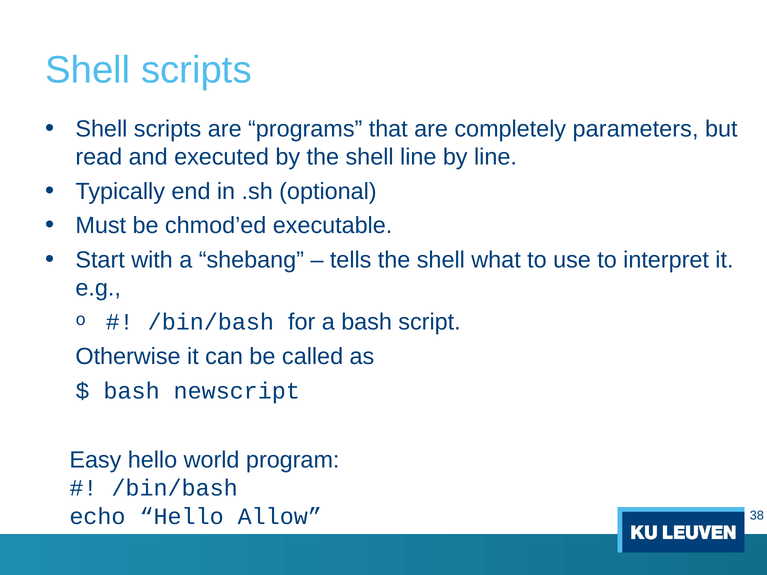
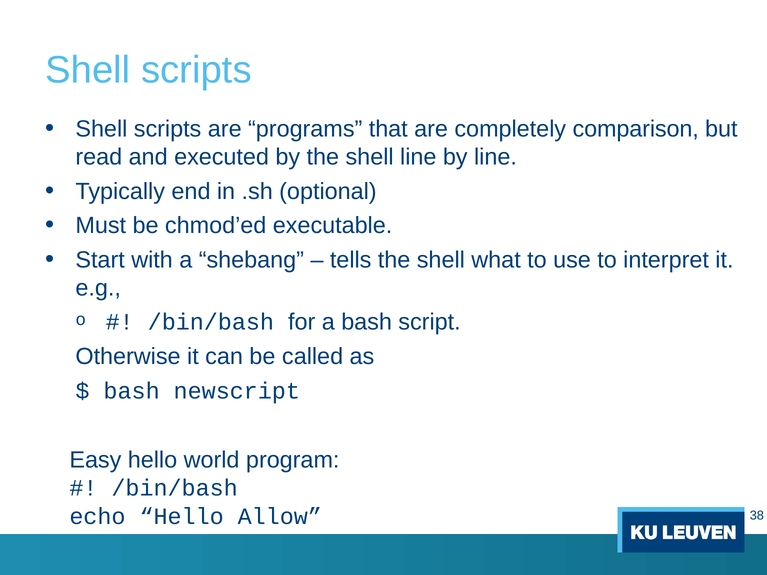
parameters: parameters -> comparison (636, 129)
